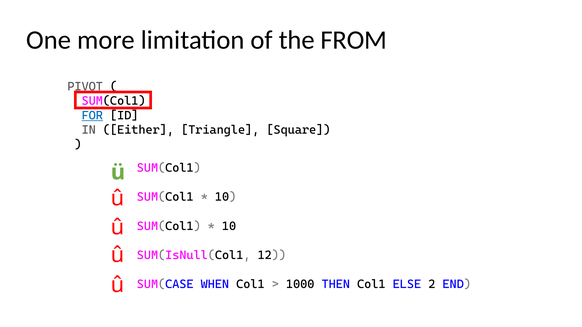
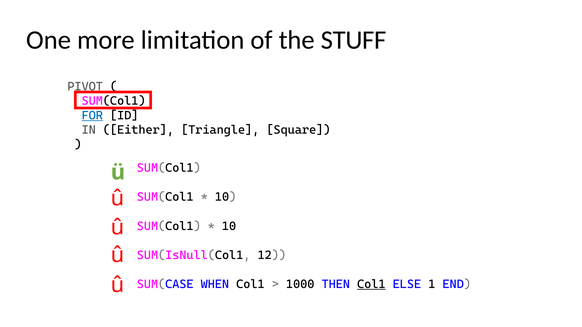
FROM: FROM -> STUFF (354, 40)
Col1 underline: none -> present (371, 285)
2: 2 -> 1 (432, 285)
